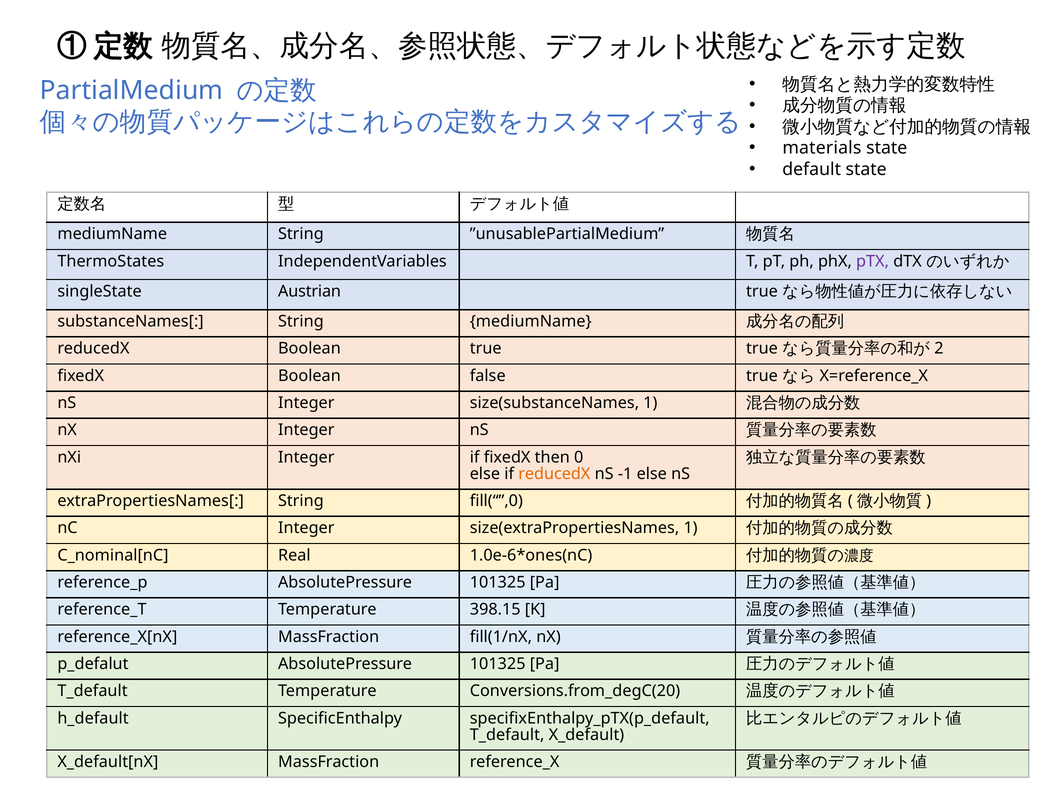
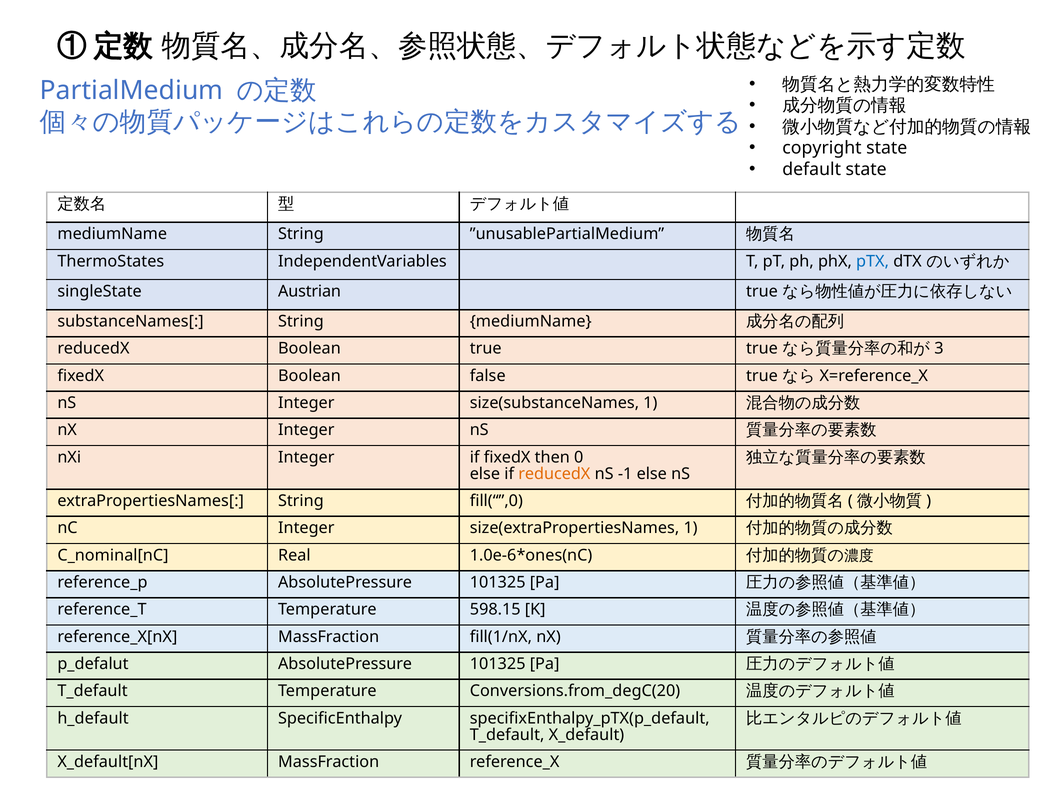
materials: materials -> copyright (822, 148)
pTX colour: purple -> blue (873, 261)
2: 2 -> 3 (939, 349)
398.15: 398.15 -> 598.15 (495, 610)
